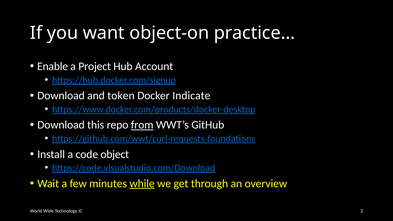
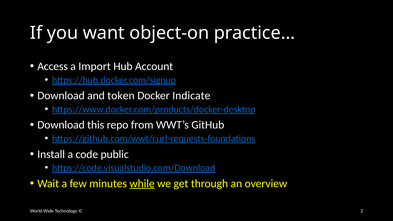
Enable: Enable -> Access (53, 66)
Project: Project -> Import (95, 66)
from underline: present -> none (142, 125)
object: object -> public (115, 154)
